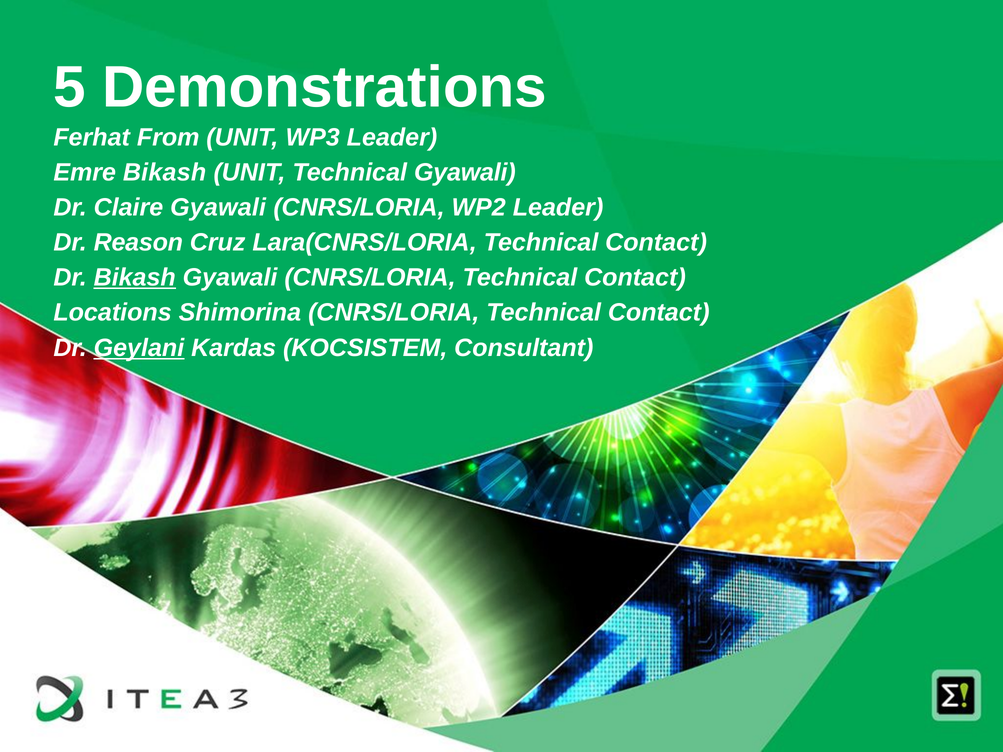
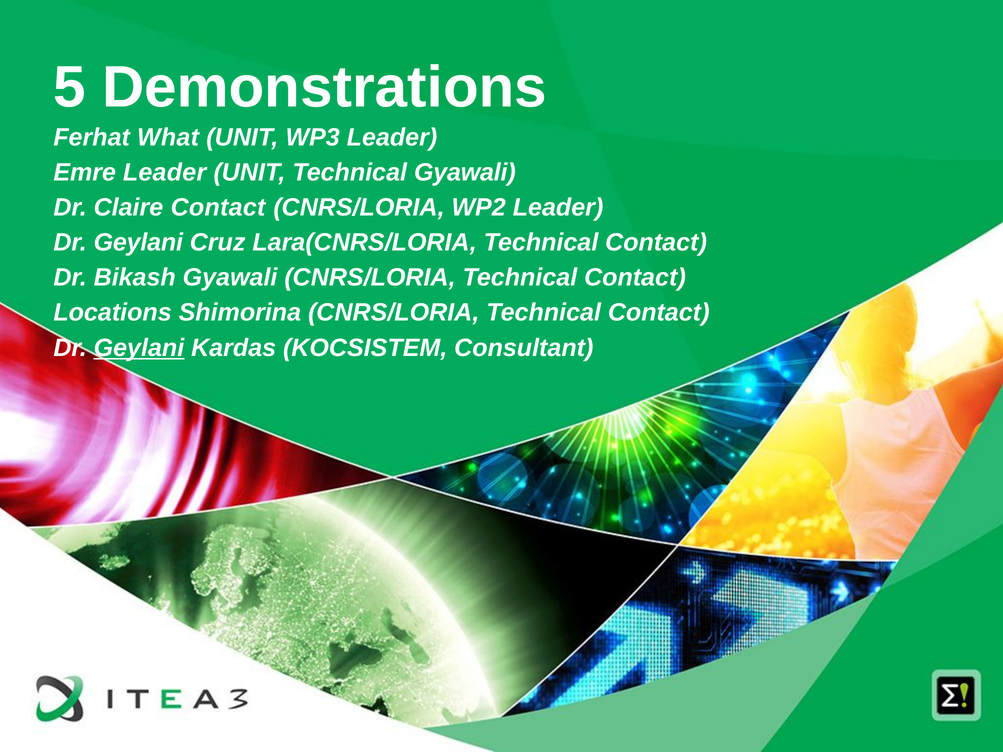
From: From -> What (168, 137)
Emre Bikash: Bikash -> Leader (165, 172)
Claire Gyawali: Gyawali -> Contact (218, 207)
Reason: Reason -> Geylani (138, 243)
Bikash underline: present -> none (135, 278)
